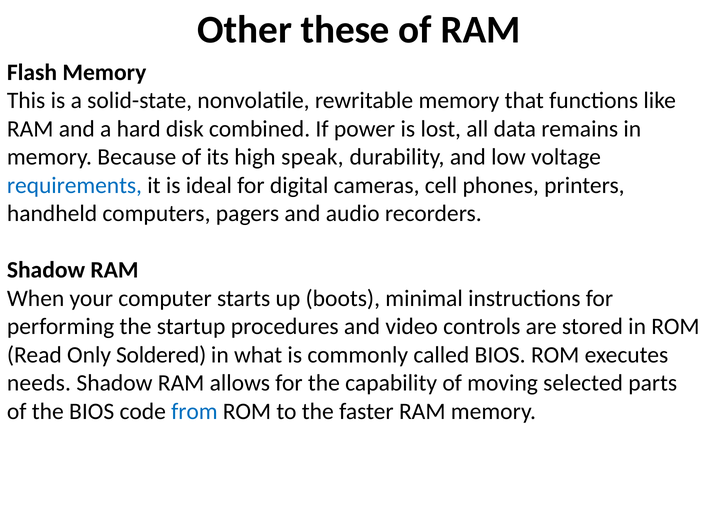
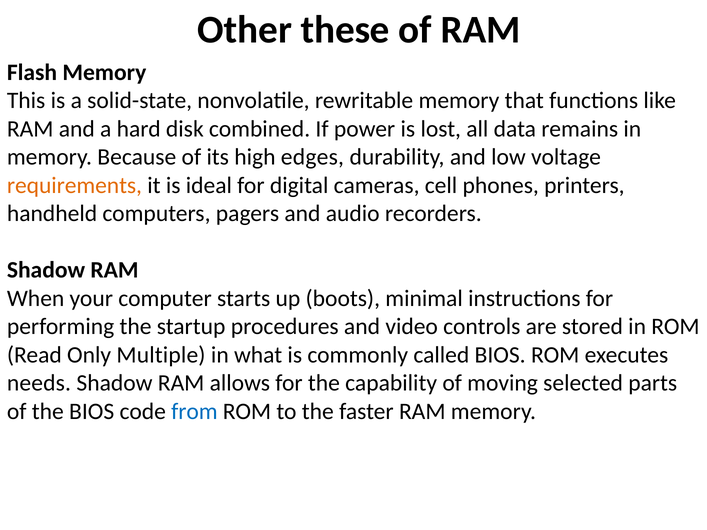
speak: speak -> edges (312, 157)
requirements colour: blue -> orange (74, 185)
Soldered: Soldered -> Multiple (161, 355)
